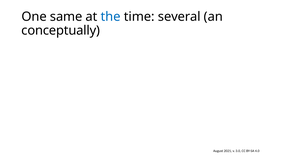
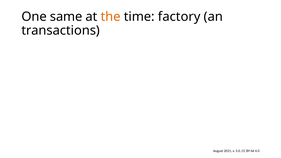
the colour: blue -> orange (111, 17)
several: several -> factory (179, 17)
conceptually: conceptually -> transactions (61, 31)
